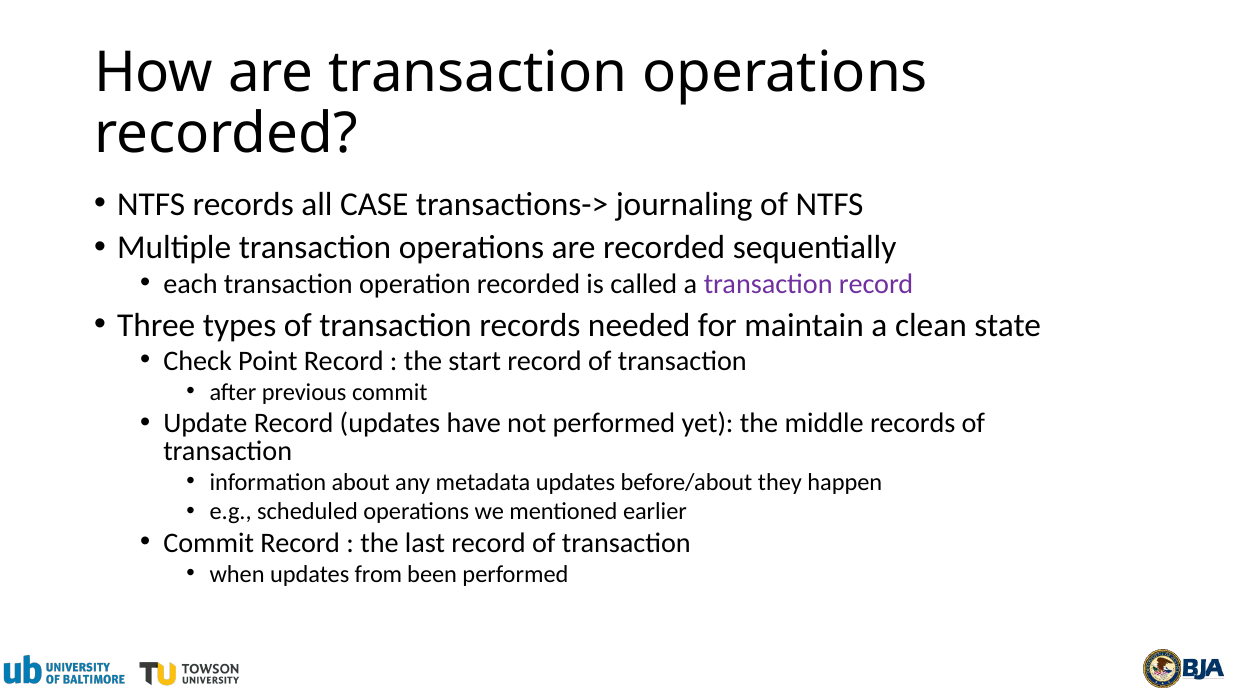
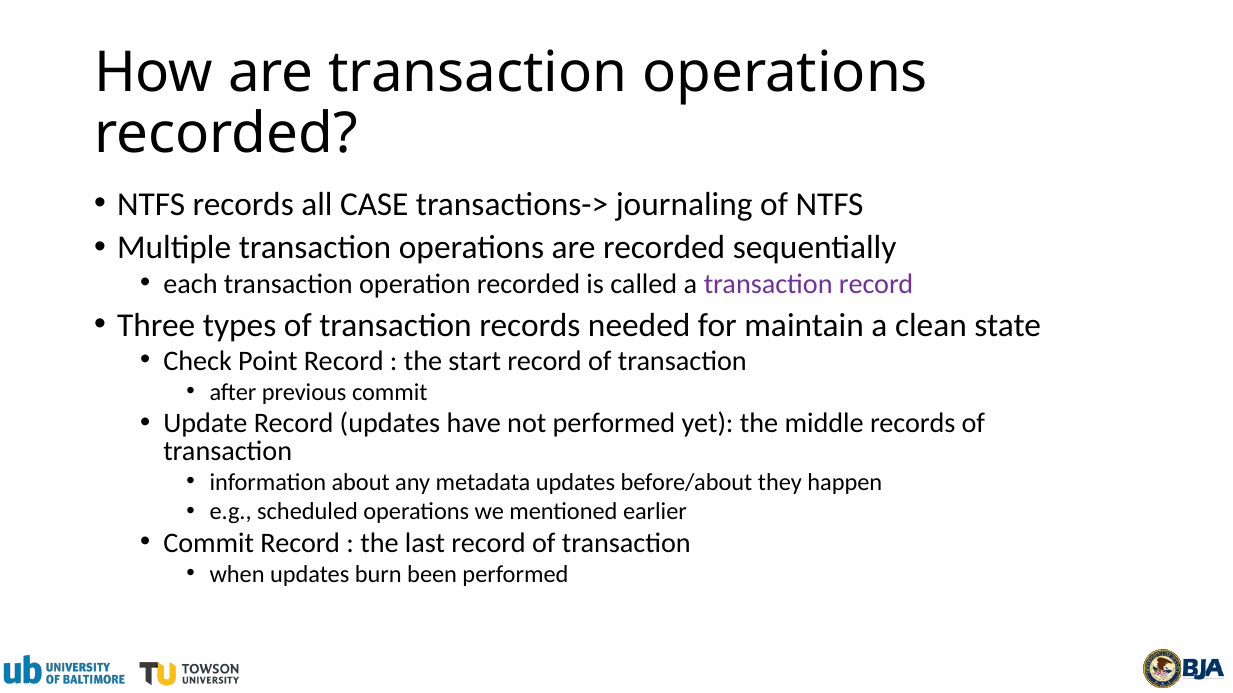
from: from -> burn (378, 575)
